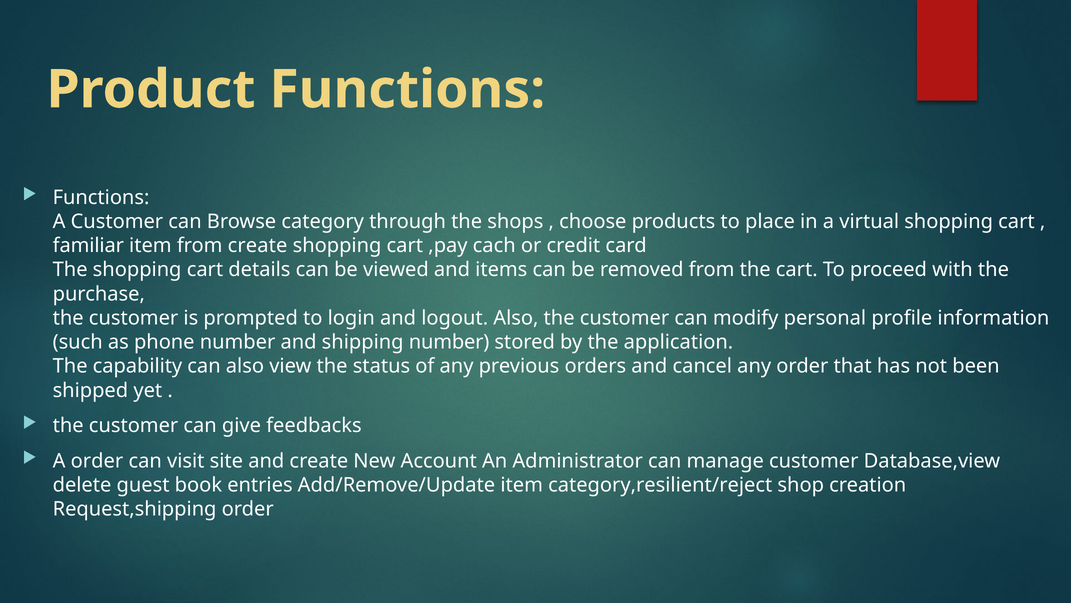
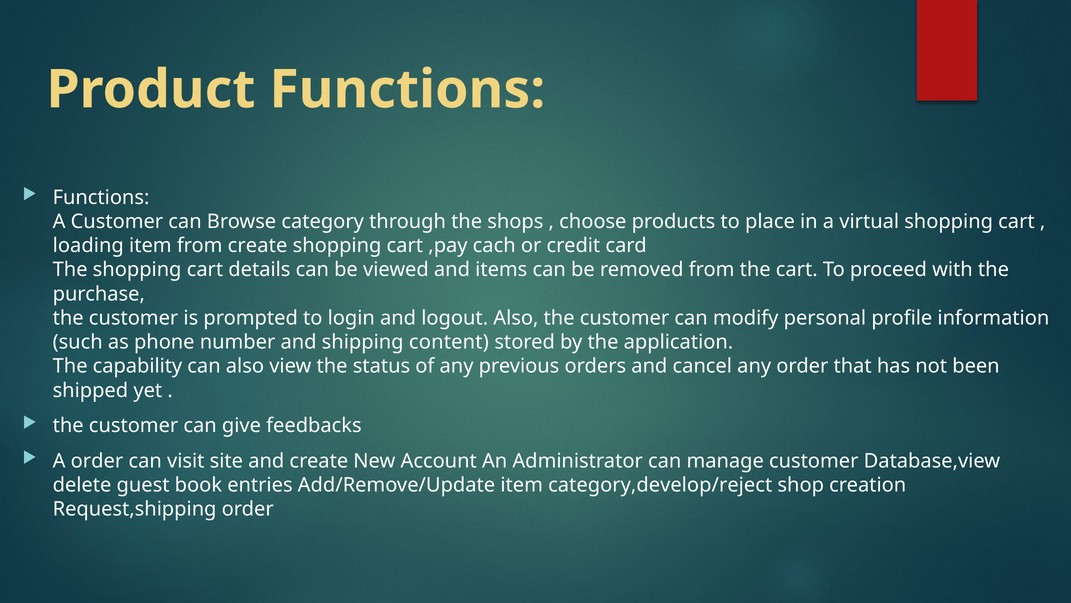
familiar: familiar -> loading (88, 245)
shipping number: number -> content (449, 342)
category,resilient/reject: category,resilient/reject -> category,develop/reject (660, 485)
